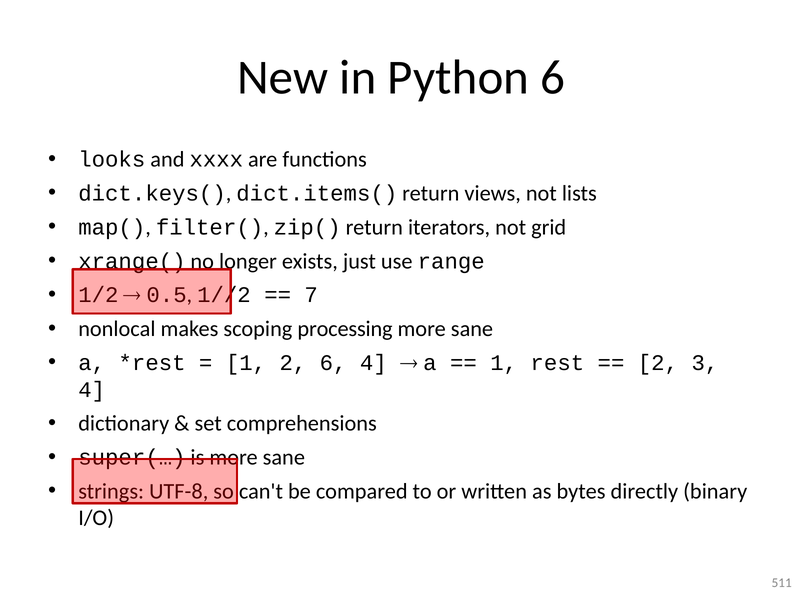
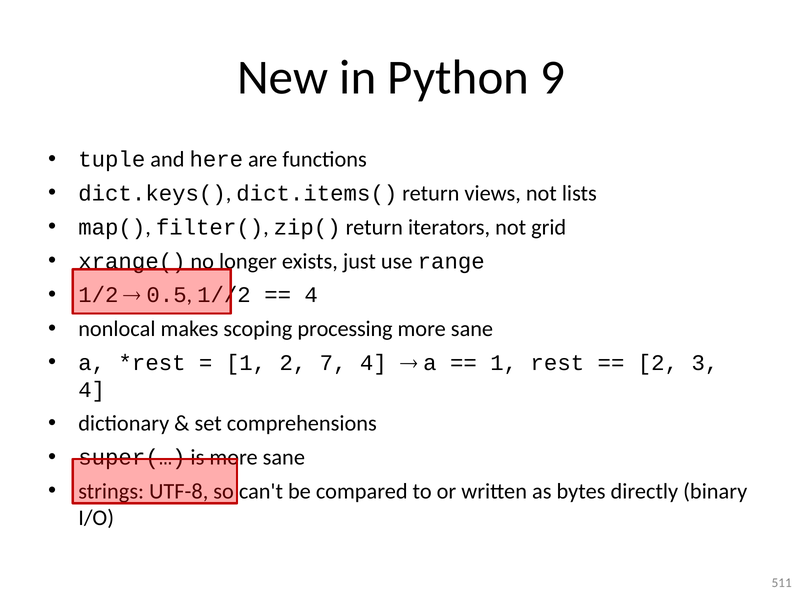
Python 6: 6 -> 9 (553, 78)
looks: looks -> tuple (112, 159)
xxxx: xxxx -> here (216, 159)
7: 7 -> 4 (311, 295)
2 6: 6 -> 7 (333, 363)
